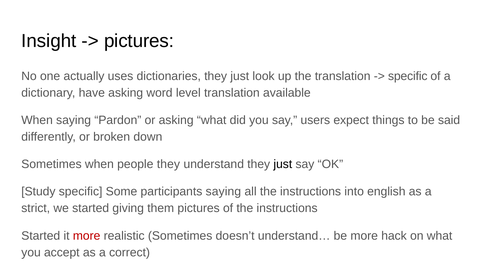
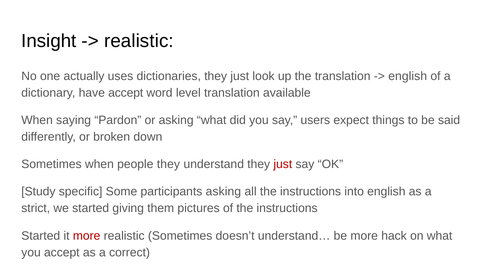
pictures: pictures -> realistic (139, 41)
specific: specific -> english (408, 76)
have asking: asking -> accept (126, 93)
just colour: black -> red (283, 164)
participants saying: saying -> asking (223, 191)
